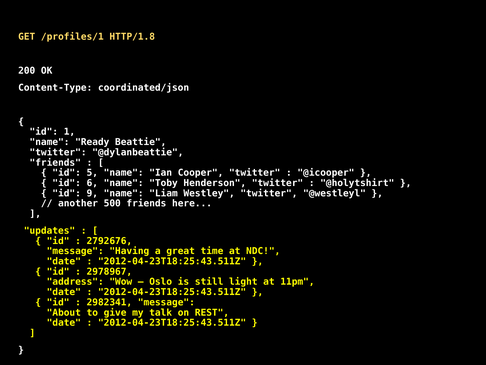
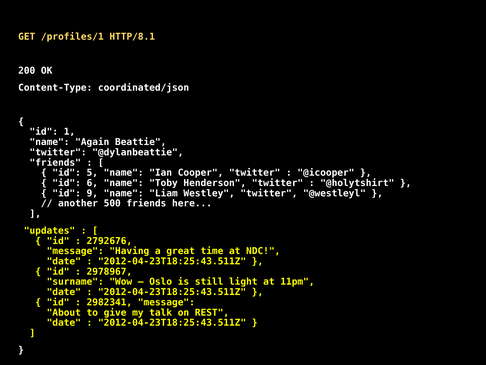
HTTP/1.8: HTTP/1.8 -> HTTP/8.1 (132, 37)
Ready: Ready -> Again (92, 142)
address: address -> surname (75, 281)
